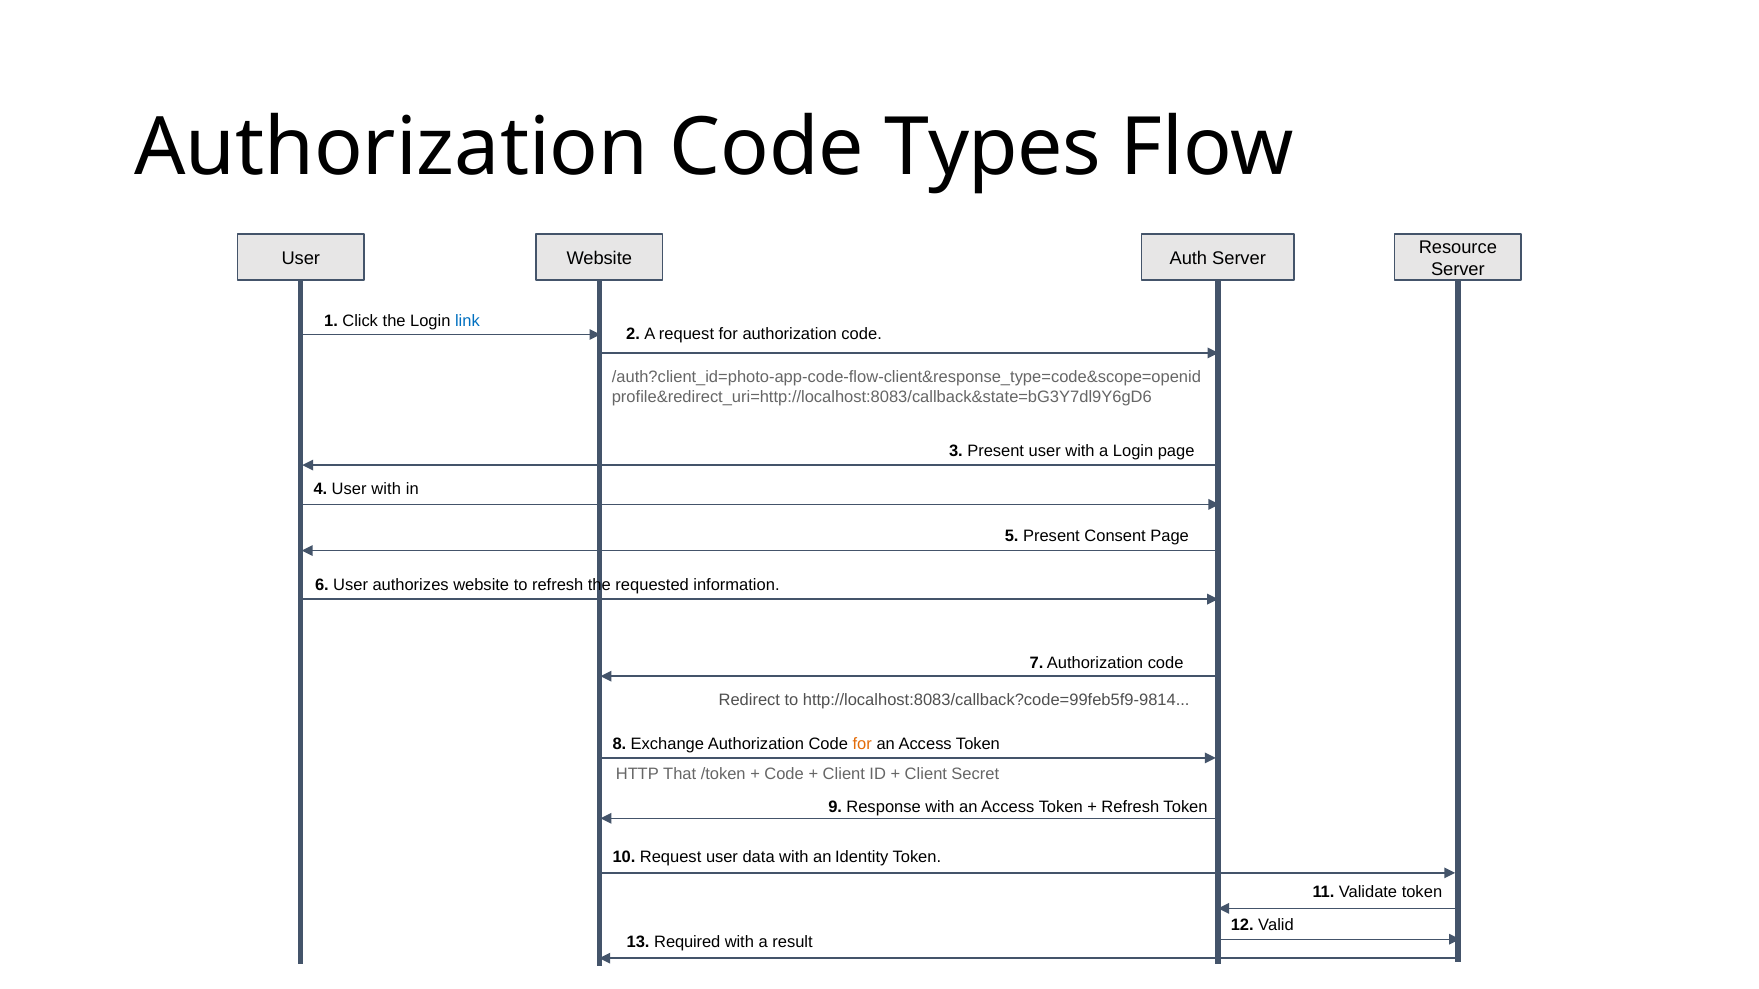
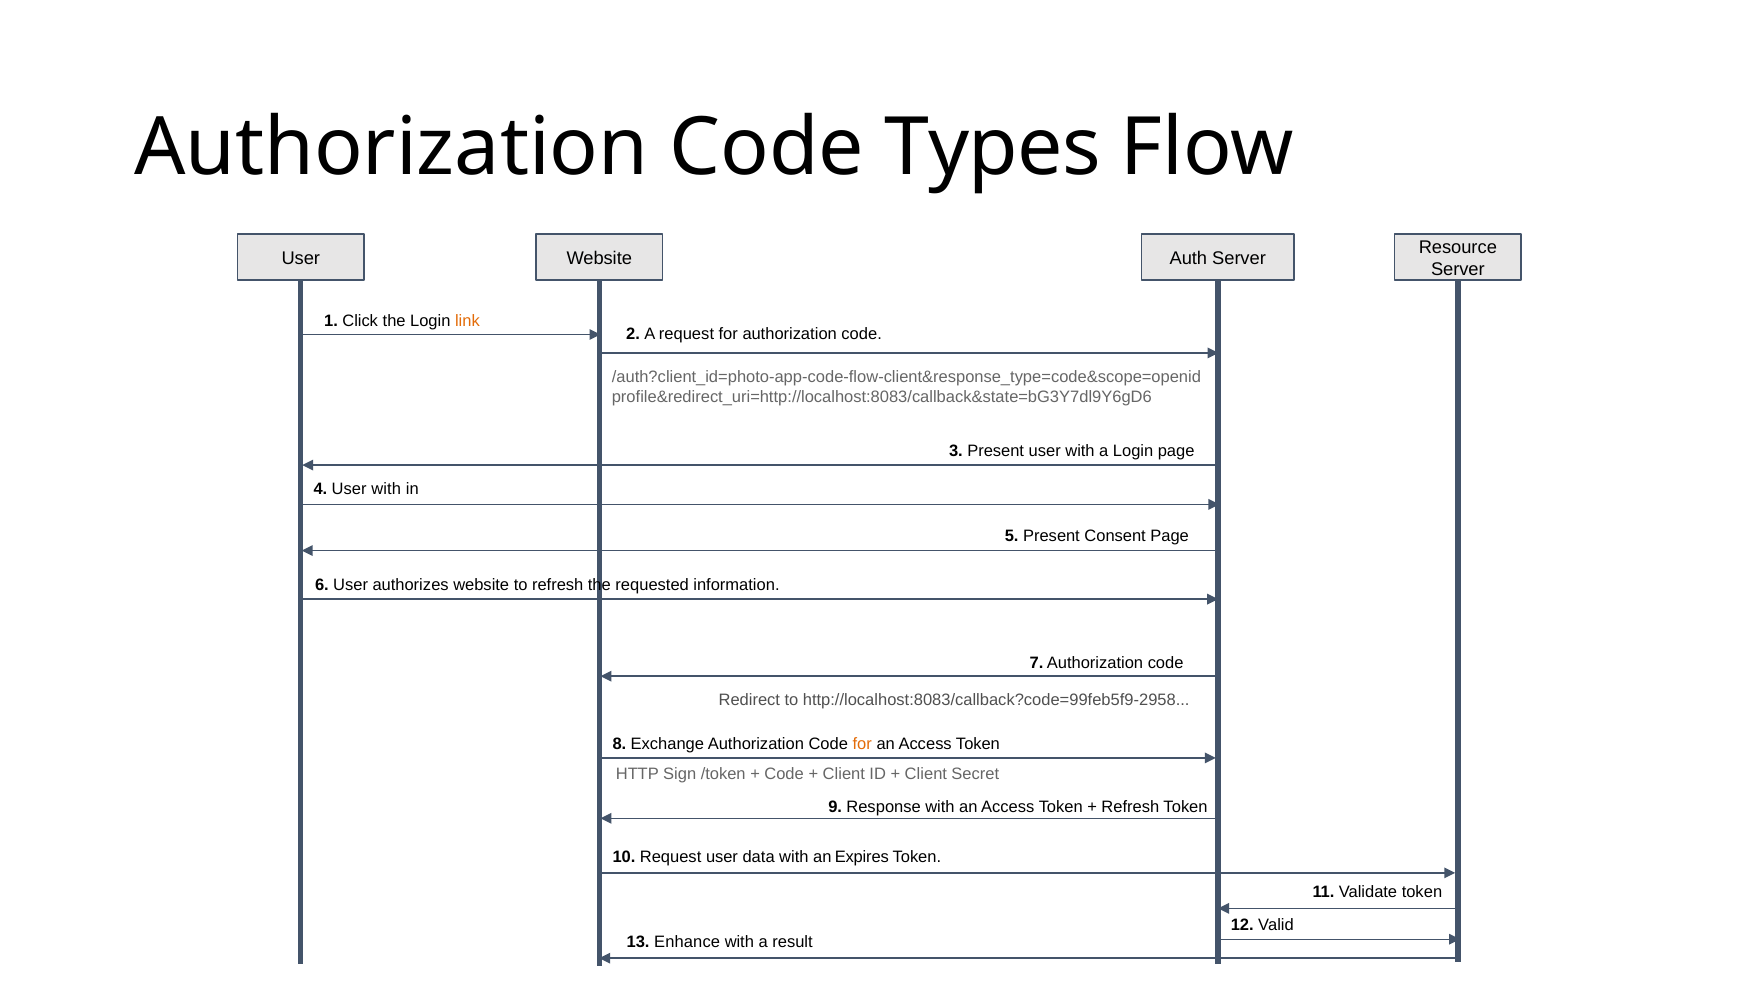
link colour: blue -> orange (467, 321)
http://localhost:8083/callback?code=99feb5f9-9814: http://localhost:8083/callback?code=99feb5f9-9814 -> http://localhost:8083/callback?code=99feb5f9-2958 (996, 701)
That: That -> Sign (680, 774)
Identity: Identity -> Expires (862, 857)
Required: Required -> Enhance (687, 943)
